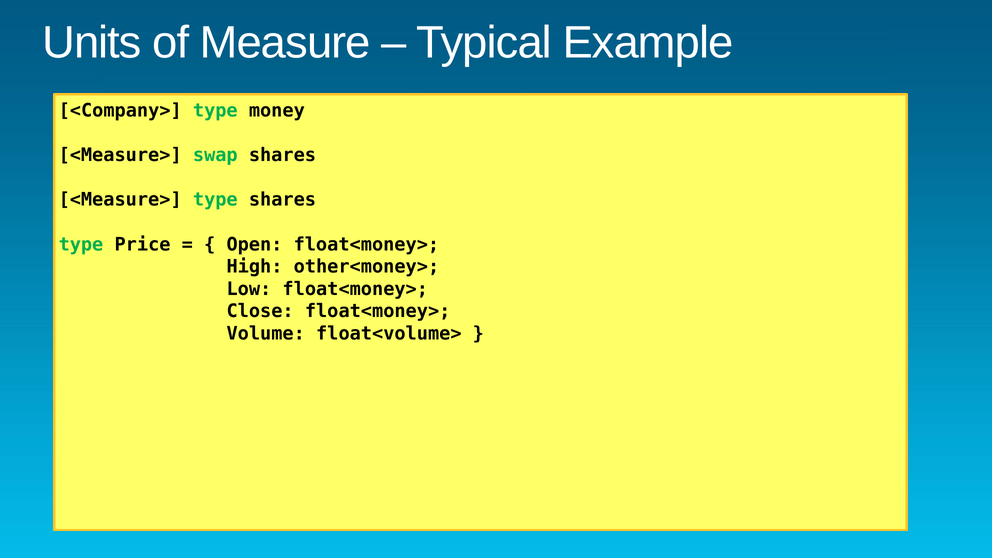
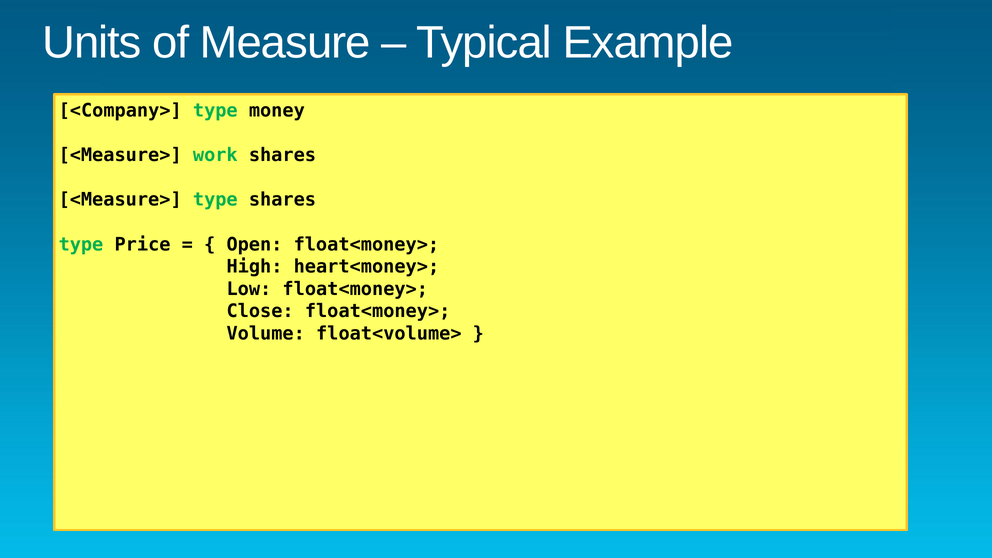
swap: swap -> work (215, 155)
other<money>: other<money> -> heart<money> (366, 267)
